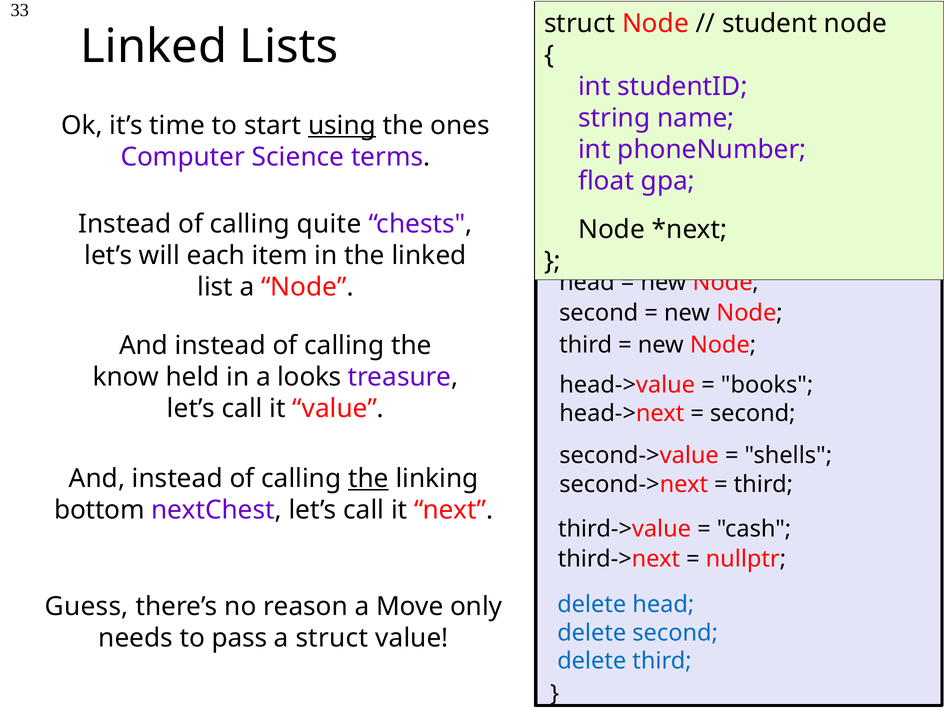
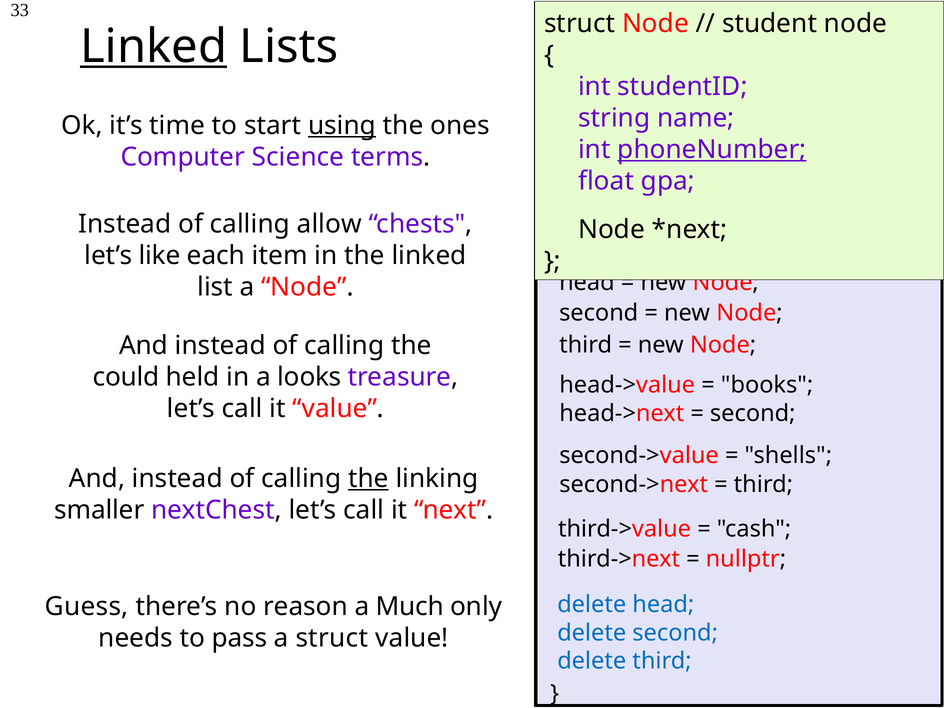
Linked underline: none -> present (154, 46)
phoneNumber underline: none -> present (712, 149)
quite: quite -> allow (329, 224)
will: will -> like (160, 255)
know: know -> could (126, 377)
bottom: bottom -> smaller (99, 510)
Move: Move -> Much (410, 607)
